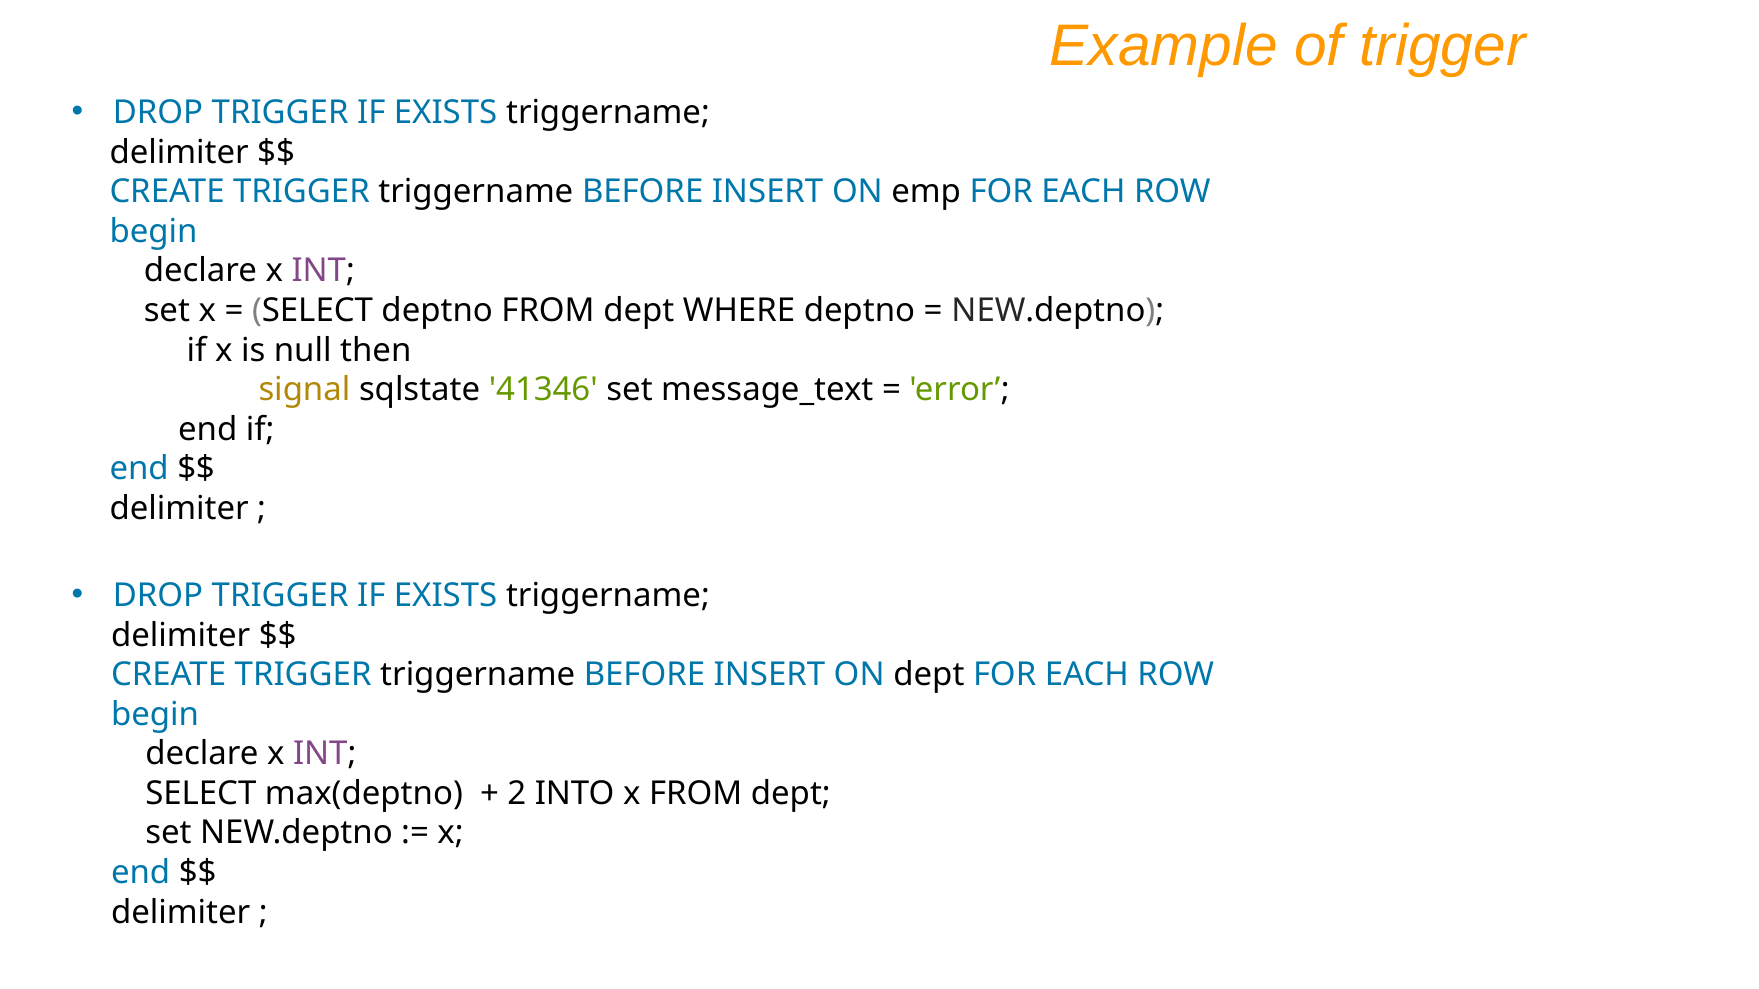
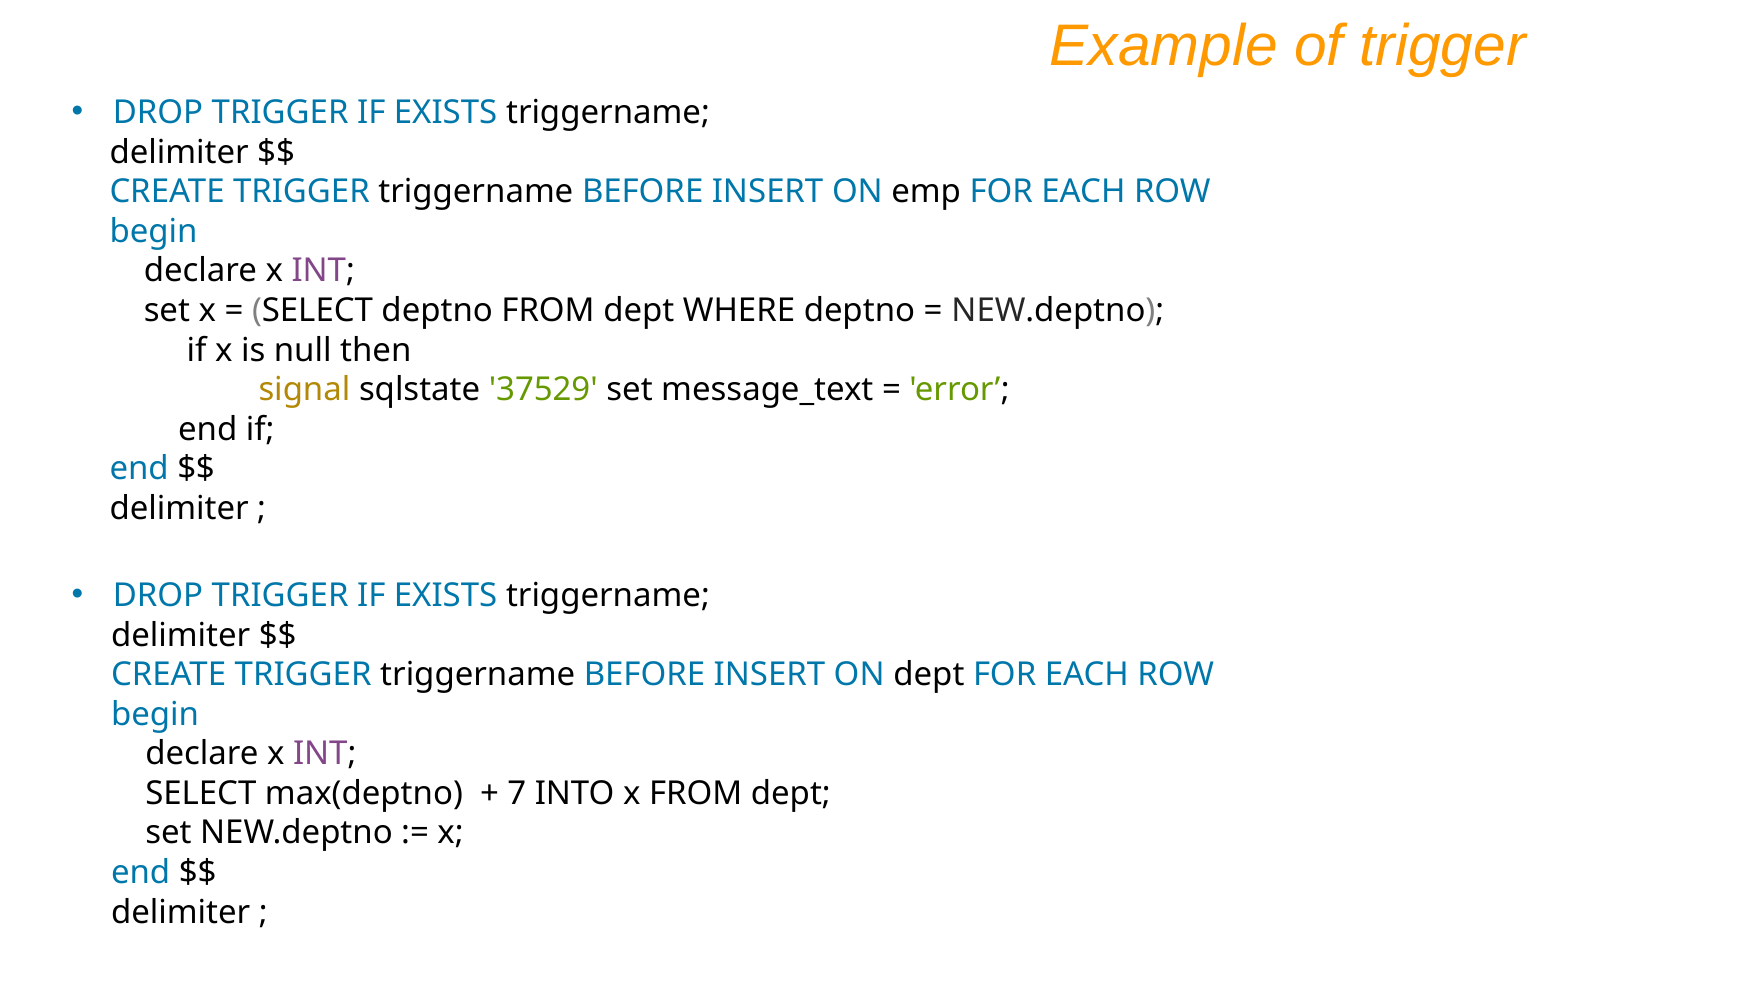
41346: 41346 -> 37529 (543, 390)
2: 2 -> 7 (517, 794)
